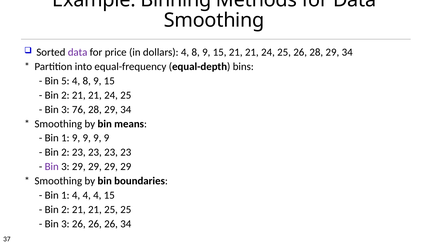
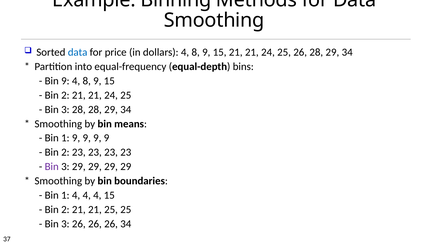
data colour: purple -> blue (78, 52)
Bin 5: 5 -> 9 (65, 81)
3 76: 76 -> 28 (79, 110)
